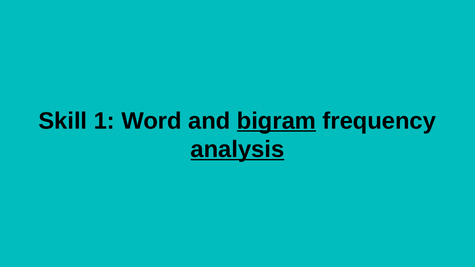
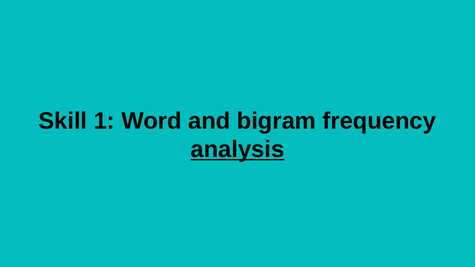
bigram underline: present -> none (276, 121)
